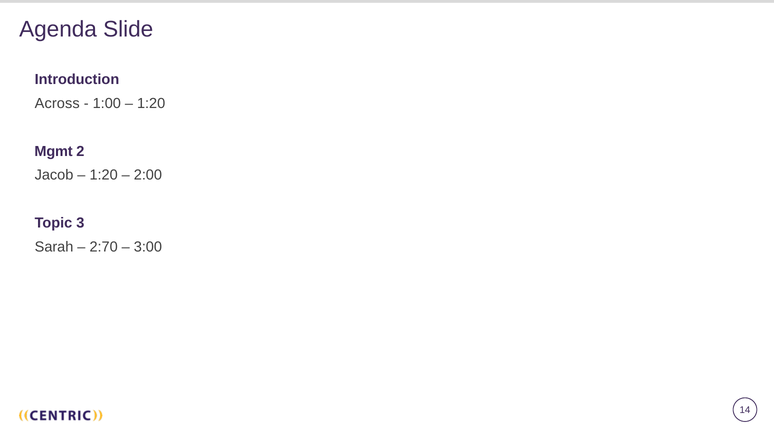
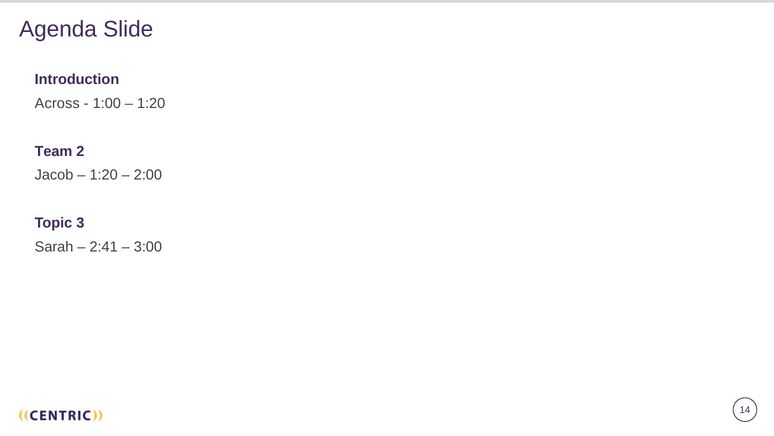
Mgmt: Mgmt -> Team (54, 151)
2:70: 2:70 -> 2:41 (104, 246)
